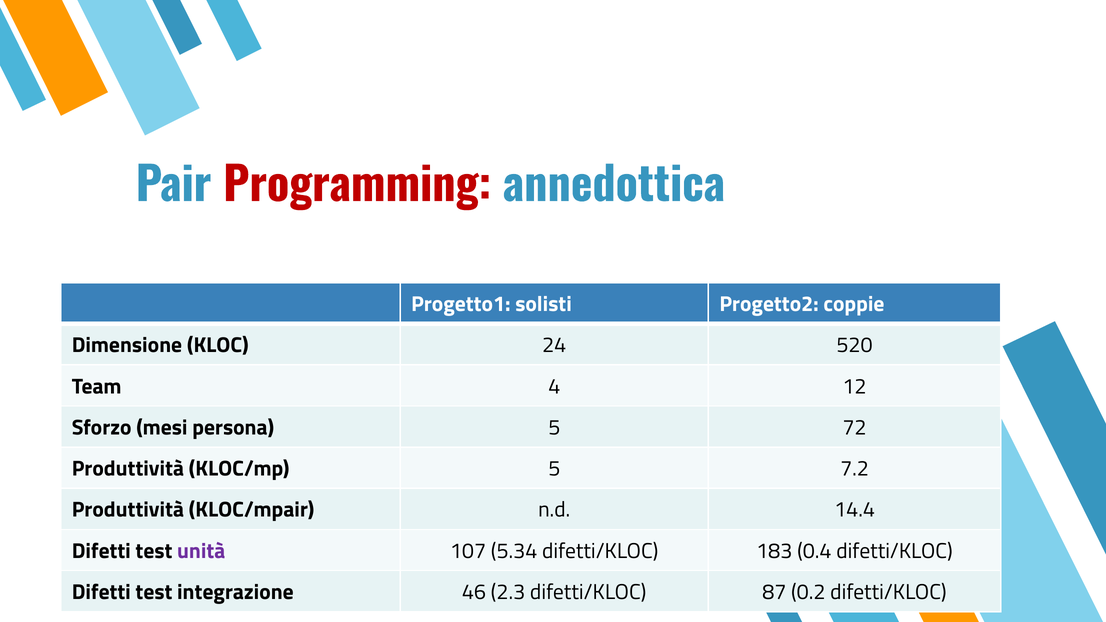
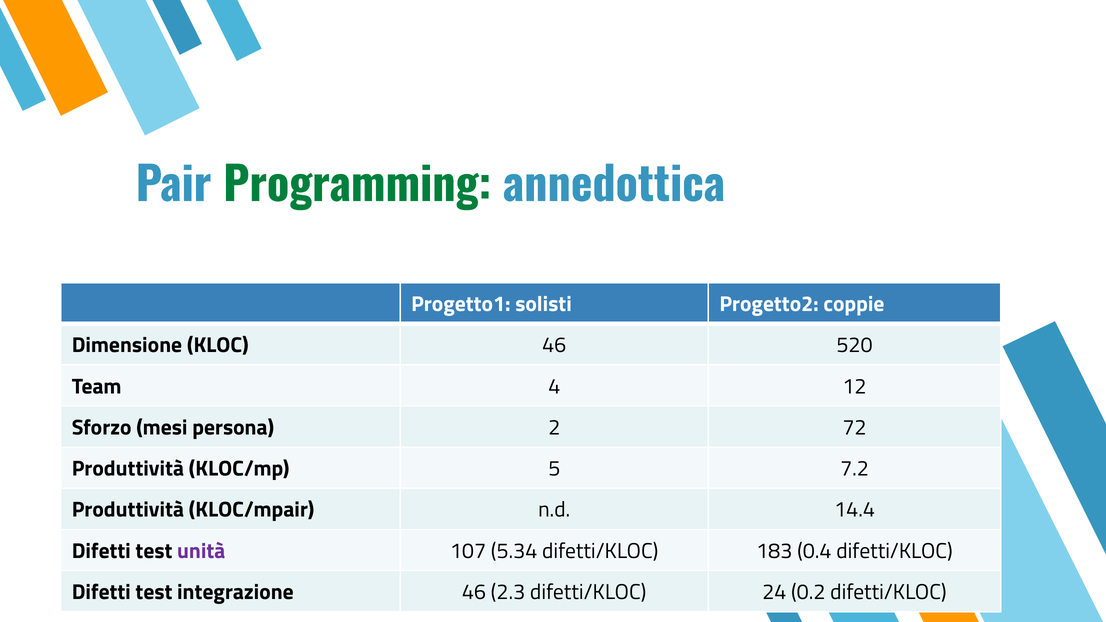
Programming colour: red -> green (357, 186)
KLOC 24: 24 -> 46 (554, 345)
persona 5: 5 -> 2 (554, 428)
87: 87 -> 24 (774, 592)
